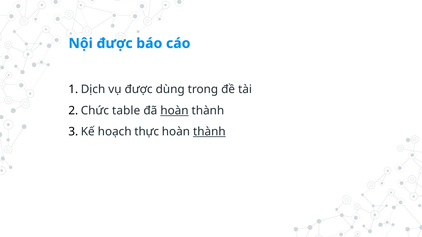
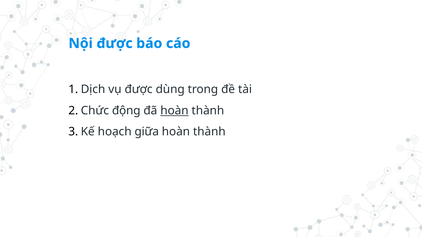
table: table -> động (126, 111)
thực: thực -> giữa (147, 132)
thành underline: present -> none (209, 132)
